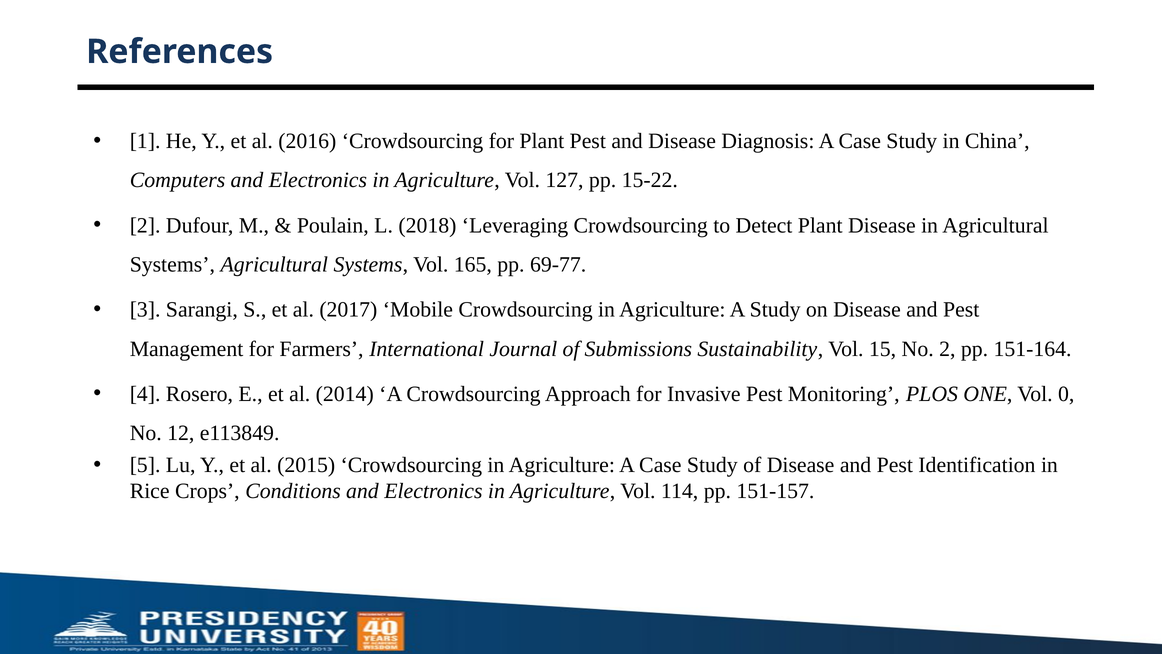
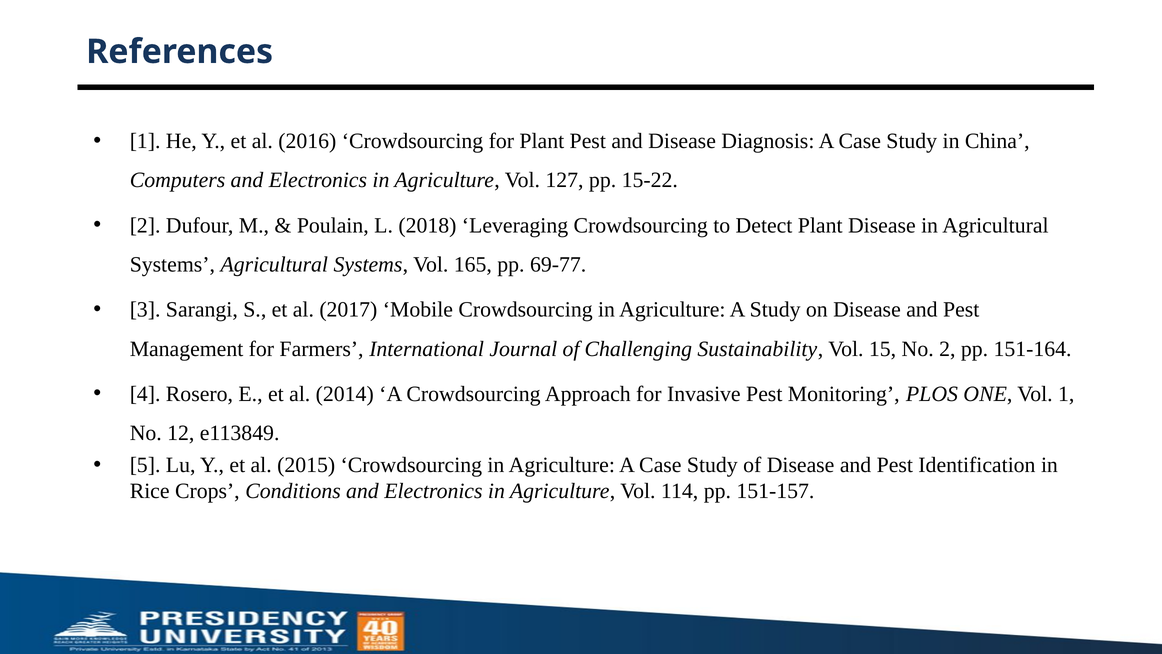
Submissions: Submissions -> Challenging (638, 349)
Vol 0: 0 -> 1 (1066, 394)
